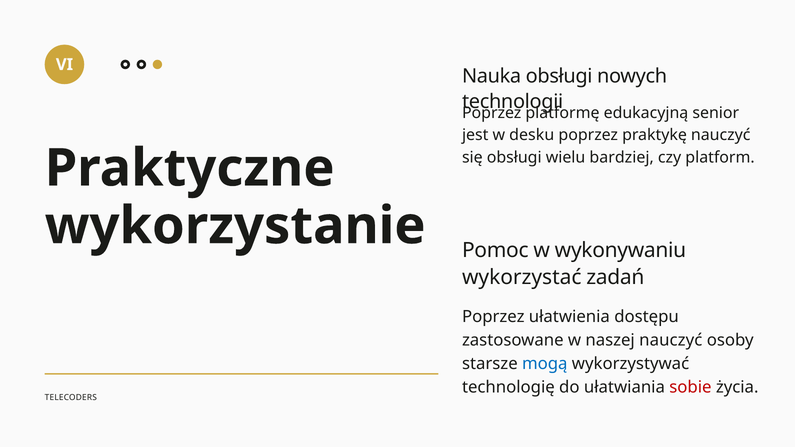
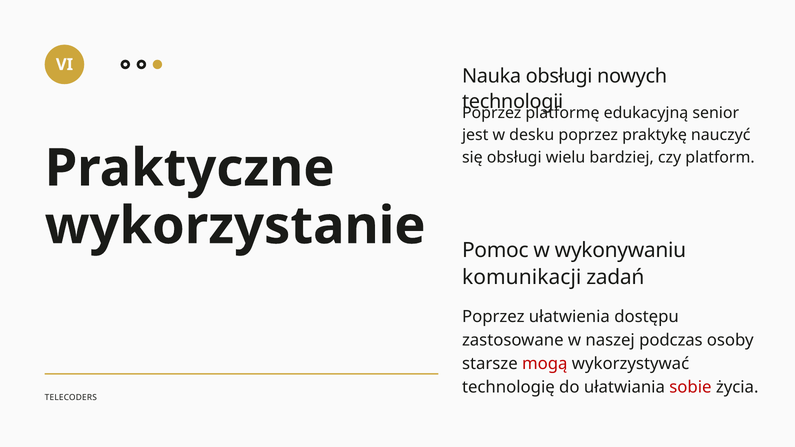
wykorzystać: wykorzystać -> komunikacji (522, 278)
naszej nauczyć: nauczyć -> podczas (671, 340)
mogą colour: blue -> red (545, 364)
